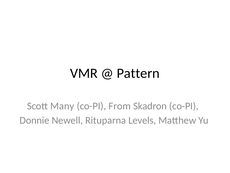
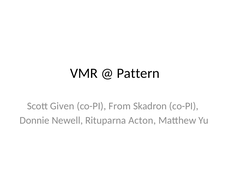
Many: Many -> Given (62, 106)
Levels: Levels -> Acton (142, 120)
